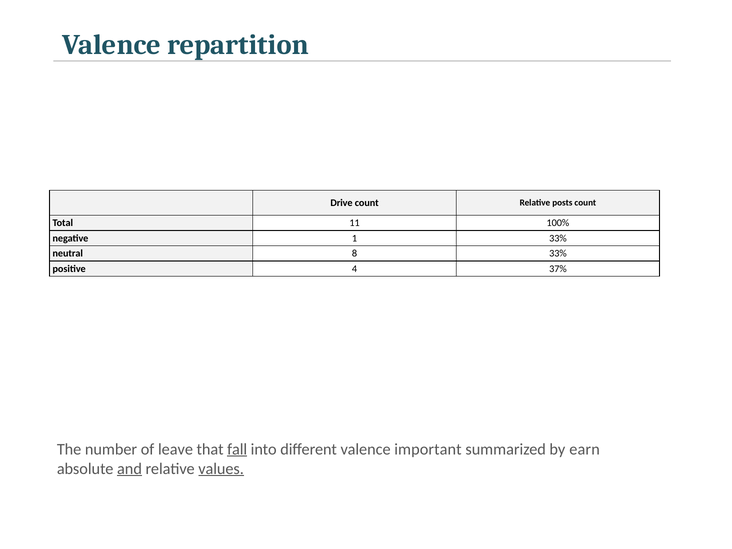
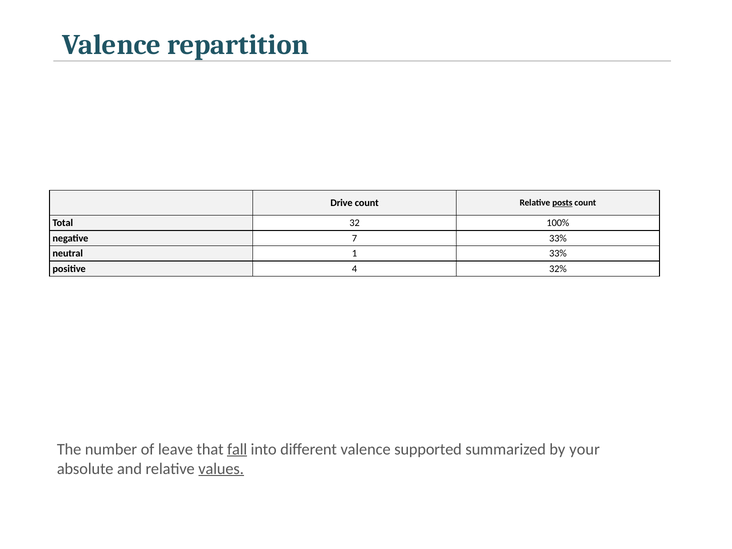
posts underline: none -> present (562, 203)
11: 11 -> 32 (355, 223)
1: 1 -> 7 (355, 238)
8: 8 -> 1 (355, 253)
37%: 37% -> 32% (558, 269)
important: important -> supported (428, 449)
earn: earn -> your (585, 449)
and underline: present -> none (129, 469)
